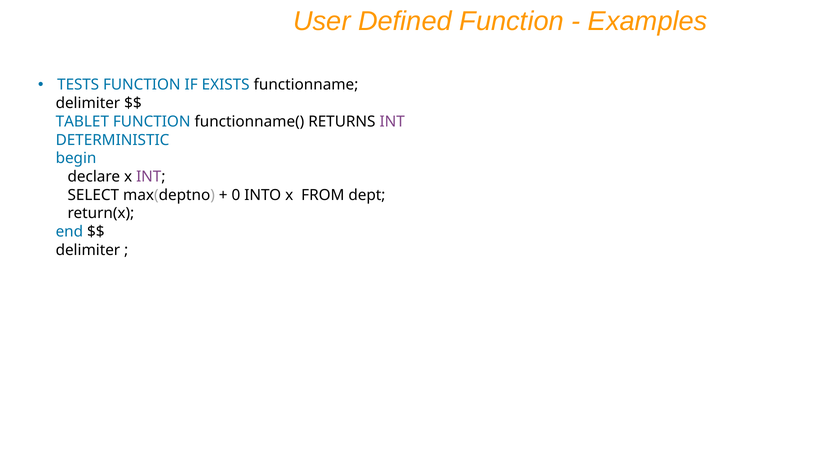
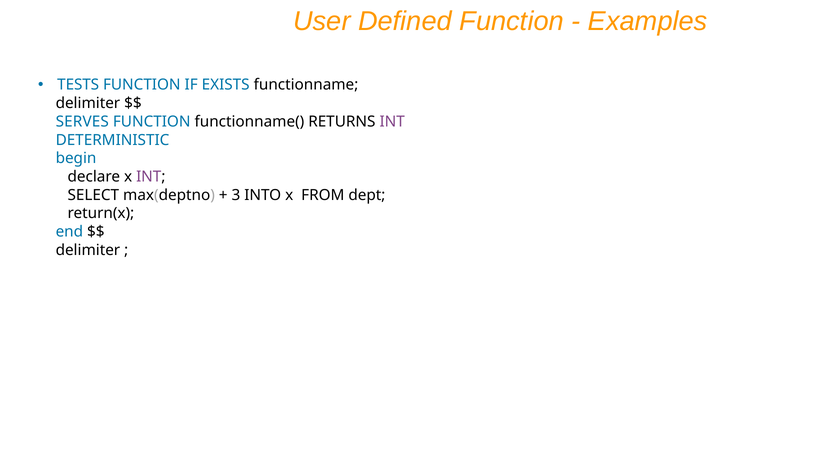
TABLET: TABLET -> SERVES (82, 122)
0: 0 -> 3 (236, 195)
